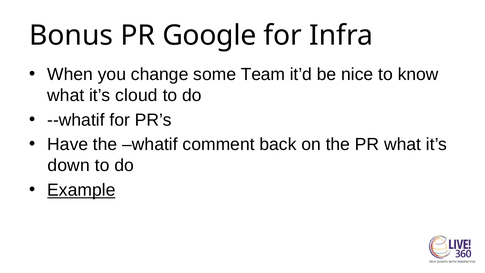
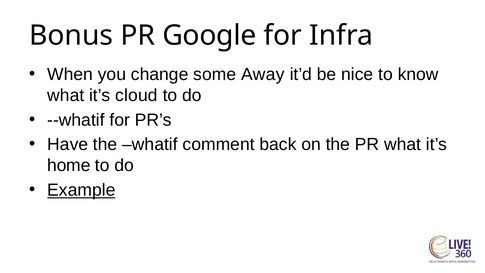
Team: Team -> Away (263, 74)
down: down -> home (69, 165)
